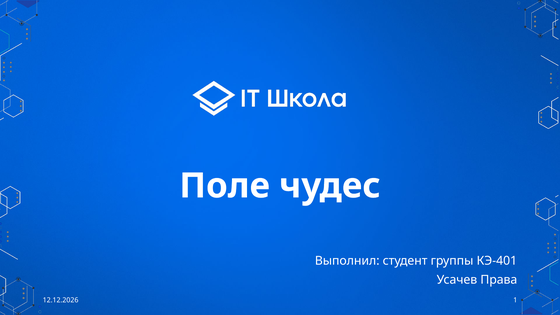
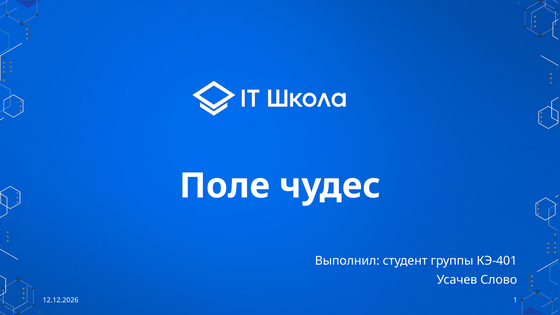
Права: Права -> Слово (499, 280)
